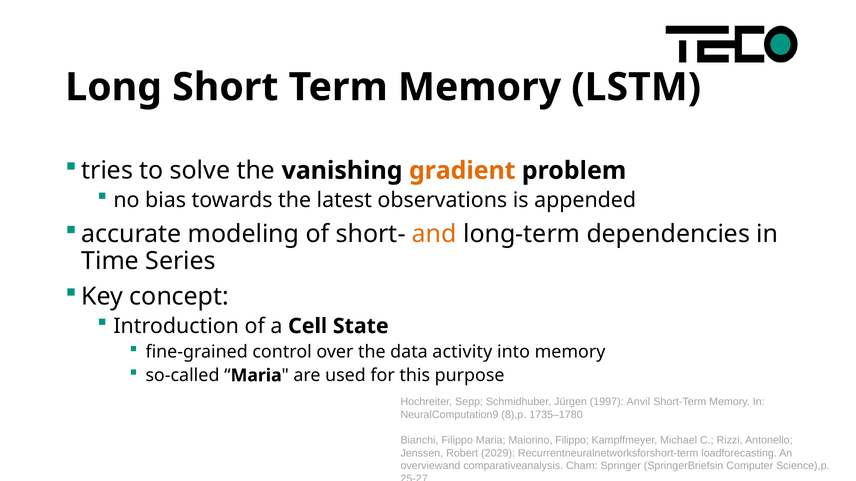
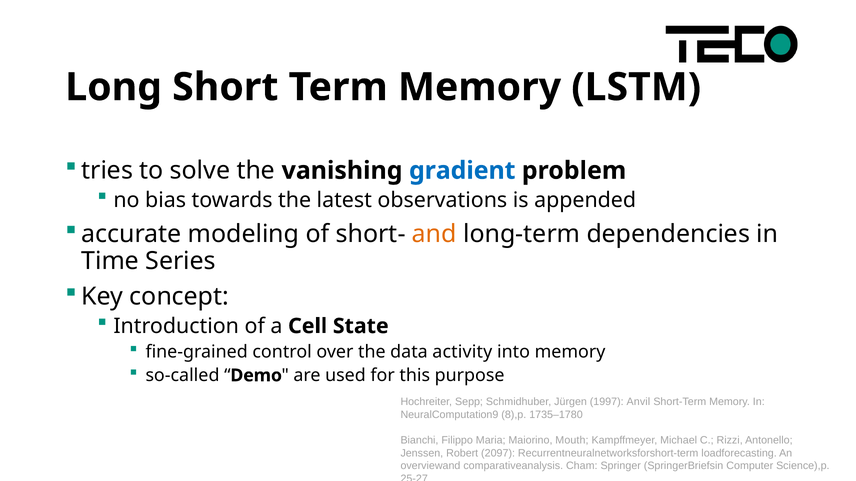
gradient colour: orange -> blue (462, 171)
Maria: Maria -> Demo (256, 376)
Maiorino Filippo: Filippo -> Mouth (572, 441)
2029: 2029 -> 2097 (498, 454)
